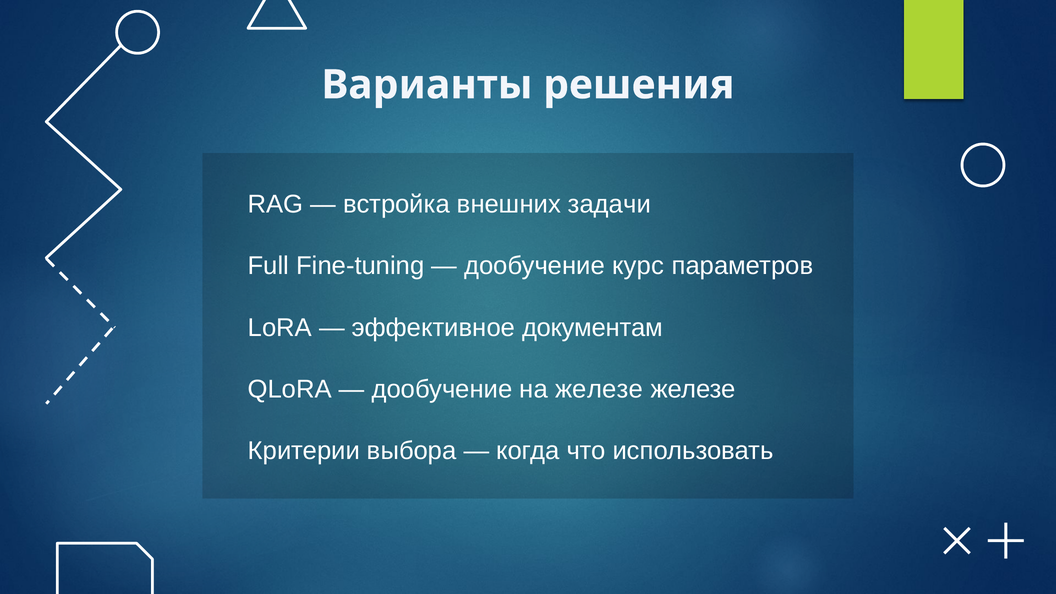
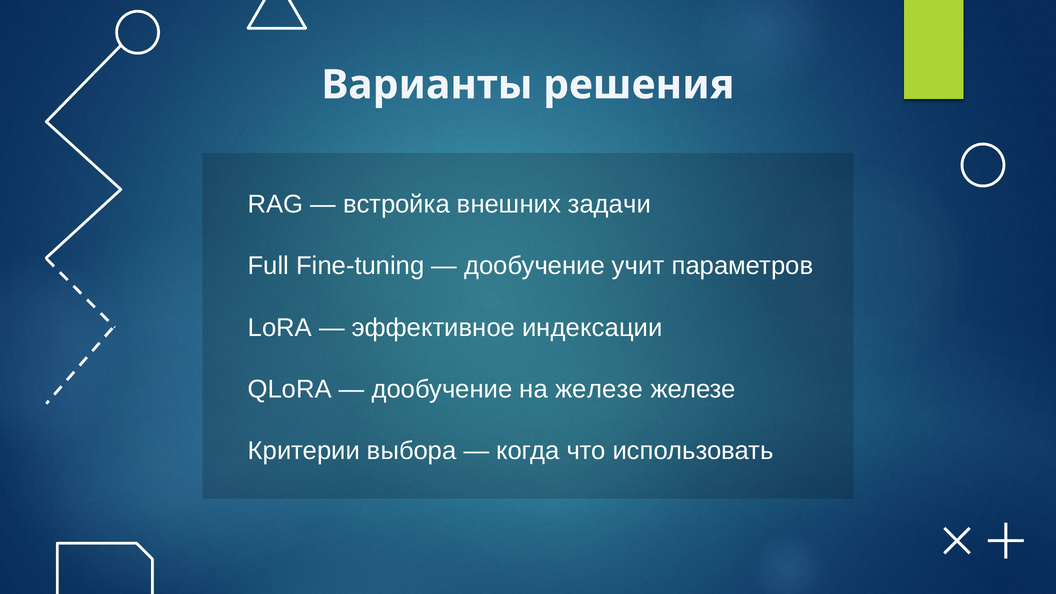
курс: курс -> учит (638, 266)
документам: документам -> индексации (592, 328)
